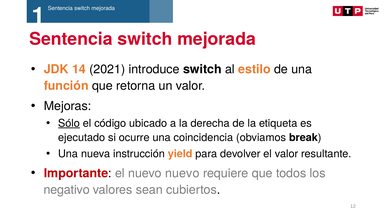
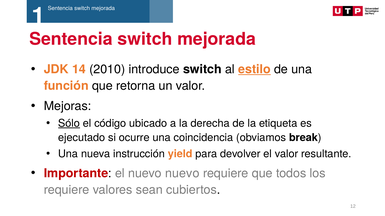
2021: 2021 -> 2010 (107, 70)
estilo underline: none -> present (254, 70)
negativo: negativo -> requiere (67, 190)
